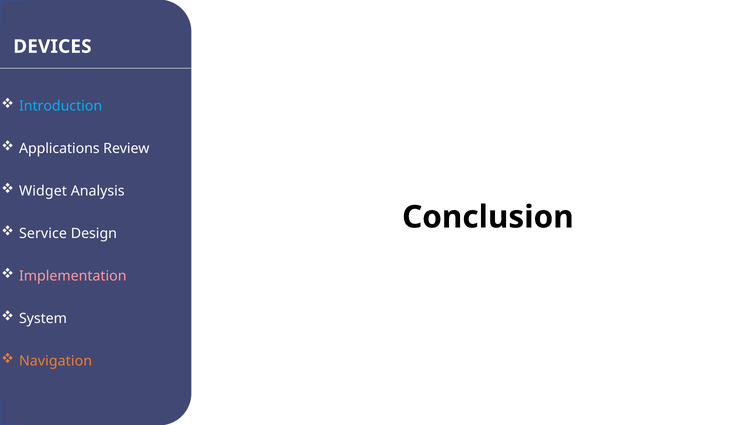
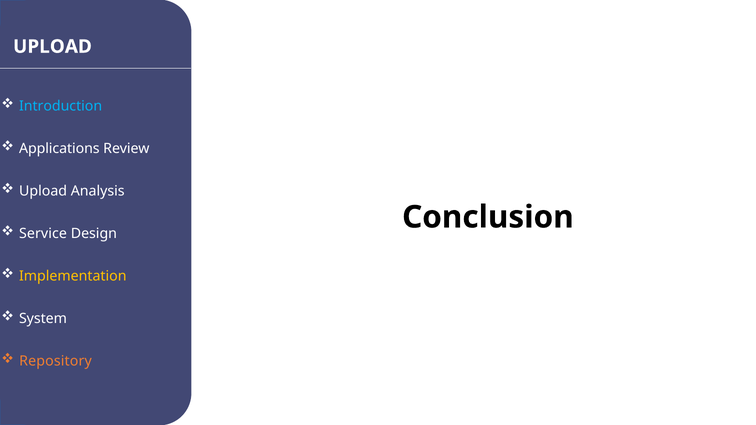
DEVICES: DEVICES -> UPLOAD (52, 47)
Widget: Widget -> Upload (43, 191)
Implementation colour: pink -> yellow (73, 276)
Navigation: Navigation -> Repository (56, 361)
